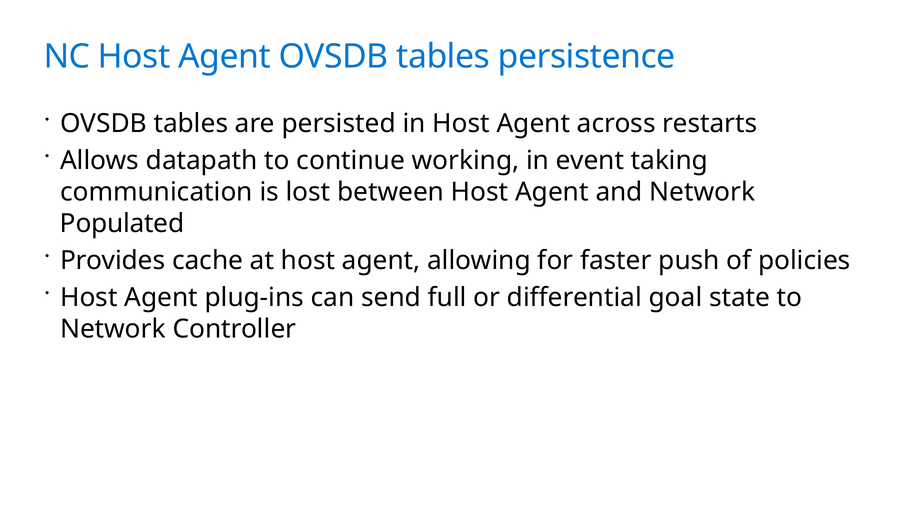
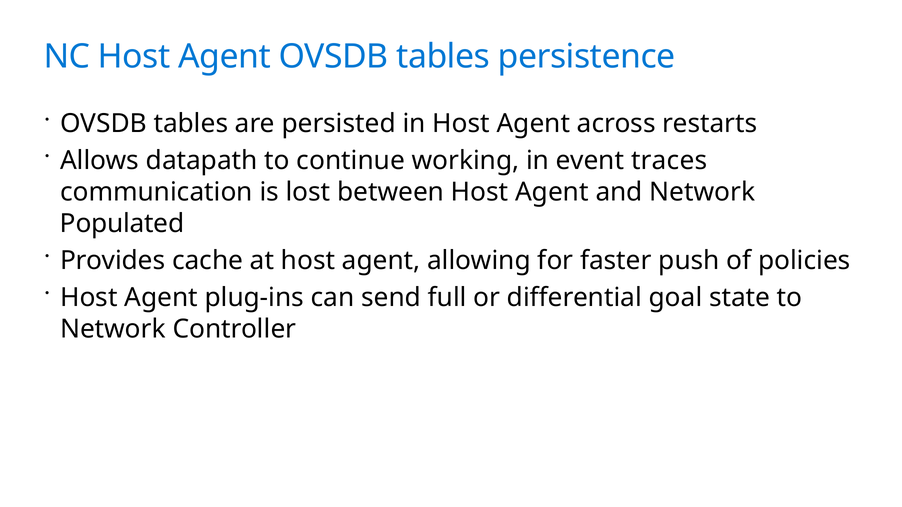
taking: taking -> traces (669, 161)
